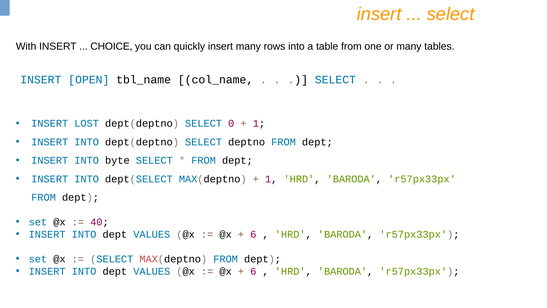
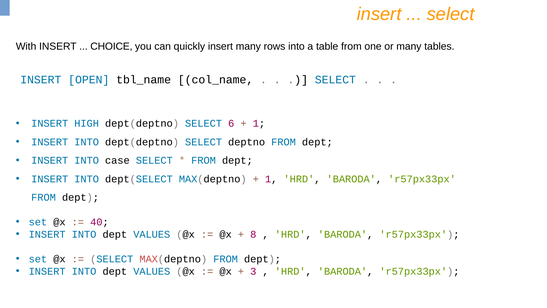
LOST: LOST -> HIGH (87, 123)
0: 0 -> 6 (231, 123)
byte: byte -> case (117, 160)
6: 6 -> 8 (253, 234)
6: 6 -> 3 (253, 271)
